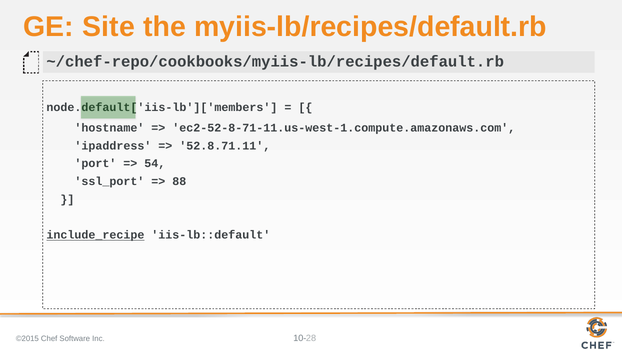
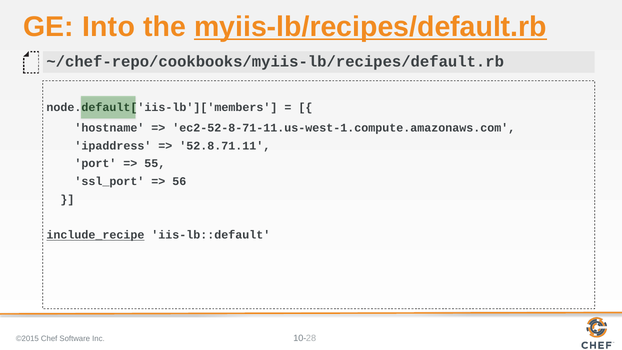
Site: Site -> Into (109, 27)
myiis-lb/recipes/default.rb underline: none -> present (370, 27)
54: 54 -> 55 (155, 164)
88: 88 -> 56 (179, 181)
